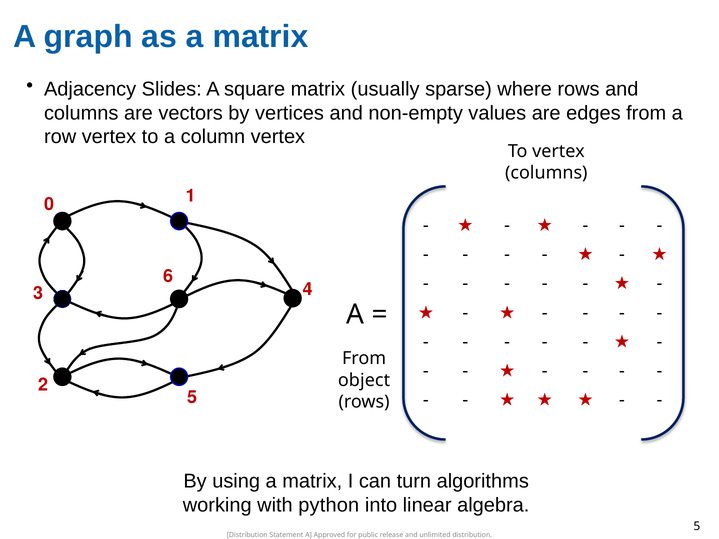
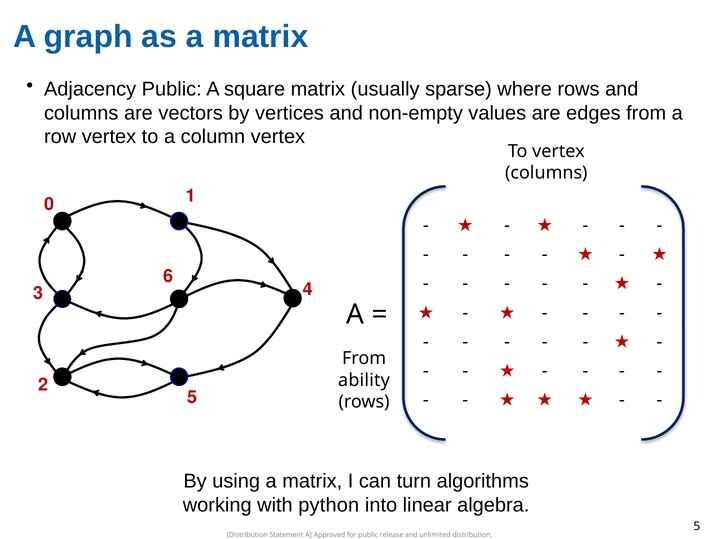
Adjacency Slides: Slides -> Public (172, 89)
object: object -> ability (364, 380)
